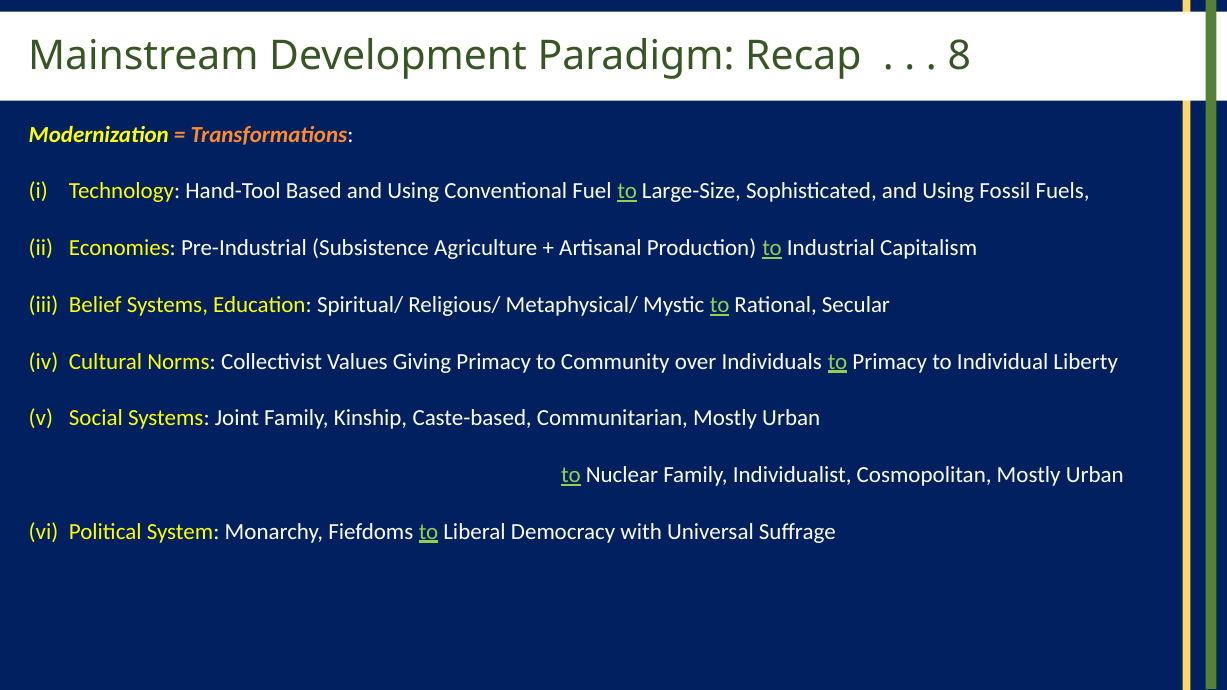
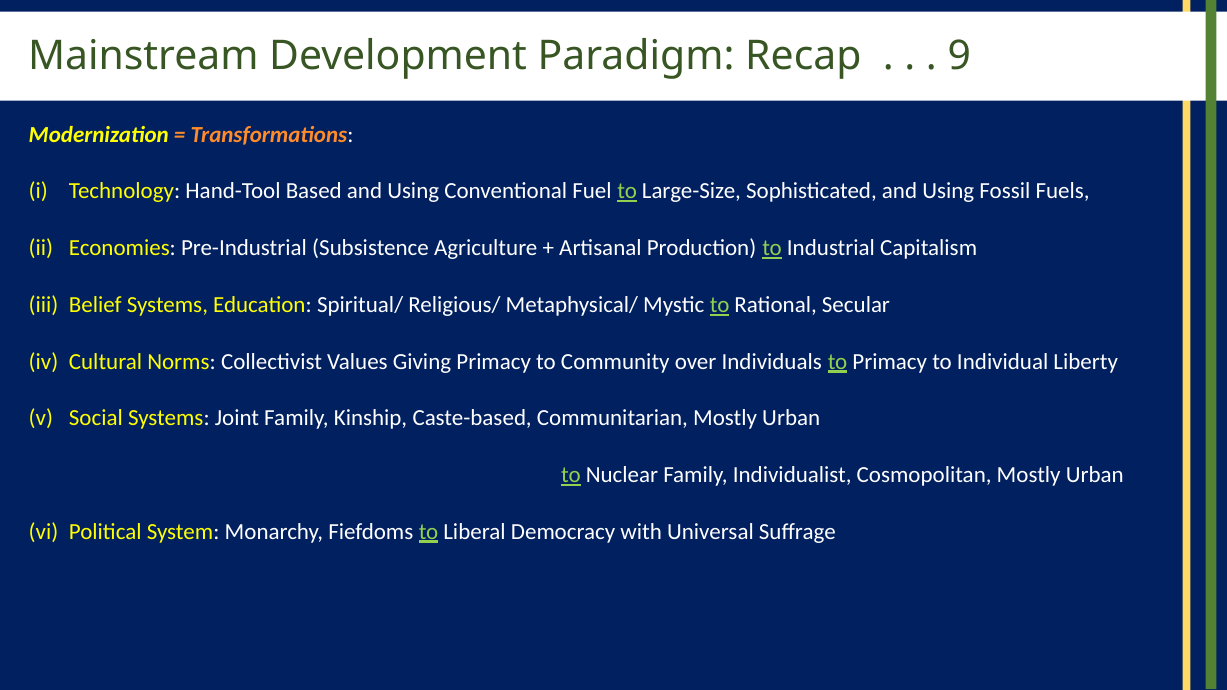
8: 8 -> 9 (959, 56)
